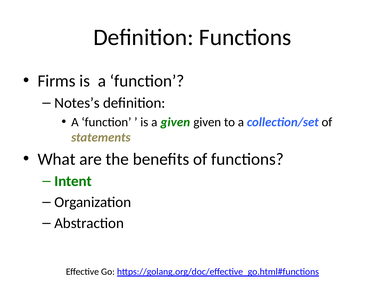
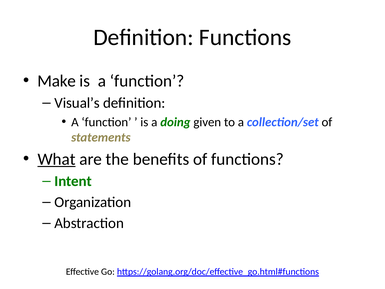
Firms: Firms -> Make (57, 81)
Notes’s: Notes’s -> Visual’s (77, 103)
a given: given -> doing (175, 122)
What underline: none -> present (57, 159)
